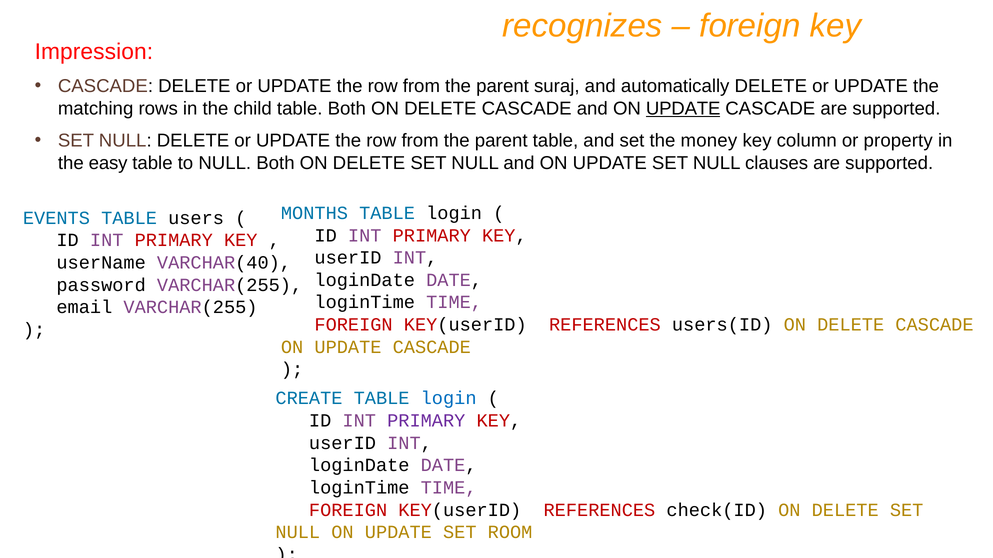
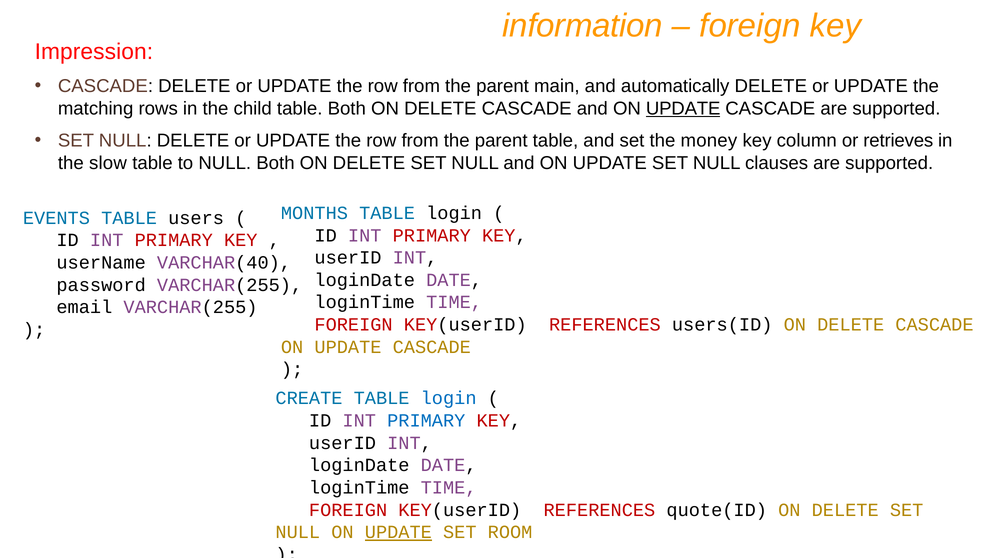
recognizes: recognizes -> information (583, 26)
suraj: suraj -> main (557, 86)
property: property -> retrieves (898, 141)
easy: easy -> slow (108, 163)
PRIMARY colour: purple -> blue (426, 421)
check(ID: check(ID -> quote(ID (717, 510)
UPDATE underline: none -> present (398, 533)
